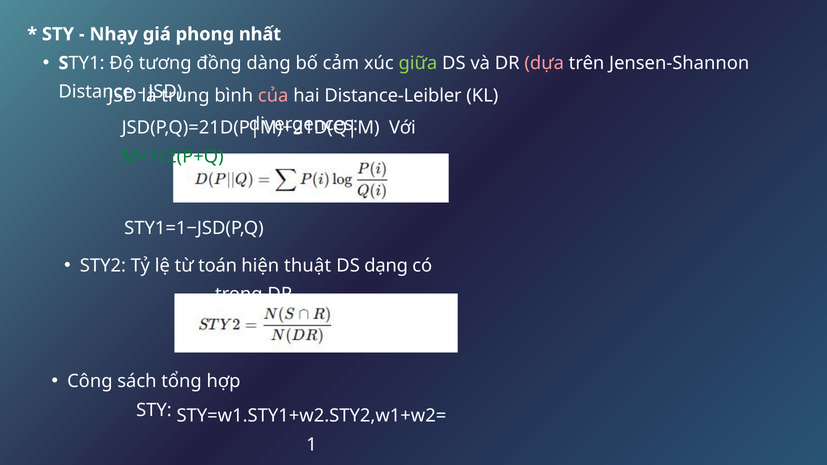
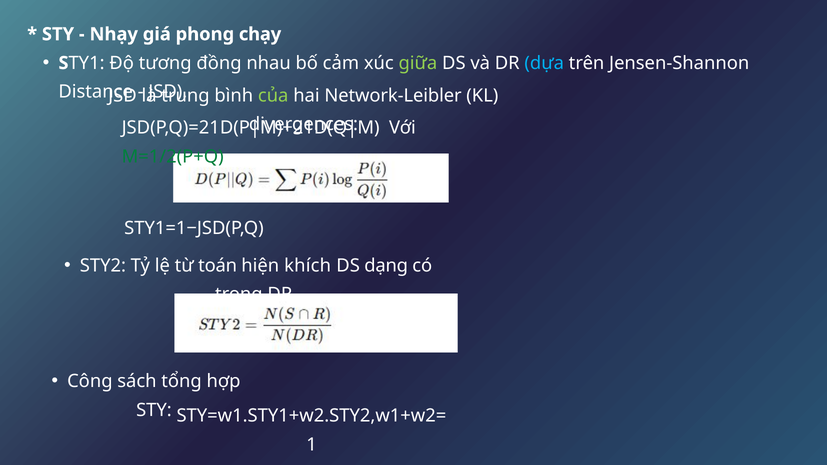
nhất: nhất -> chạy (260, 34)
dàng: dàng -> nhau (269, 63)
dựa colour: pink -> light blue (544, 63)
của colour: pink -> light green (273, 96)
Distance-Leibler: Distance-Leibler -> Network-Leibler (393, 96)
thuật: thuật -> khích (308, 266)
